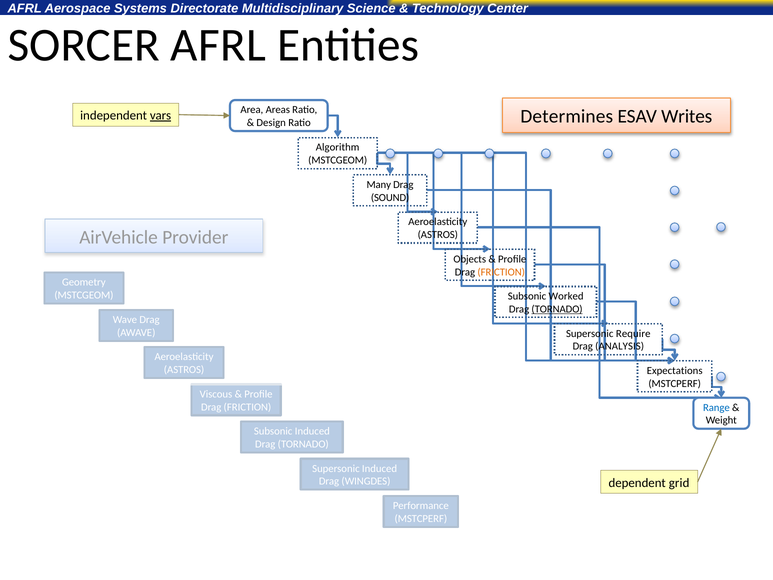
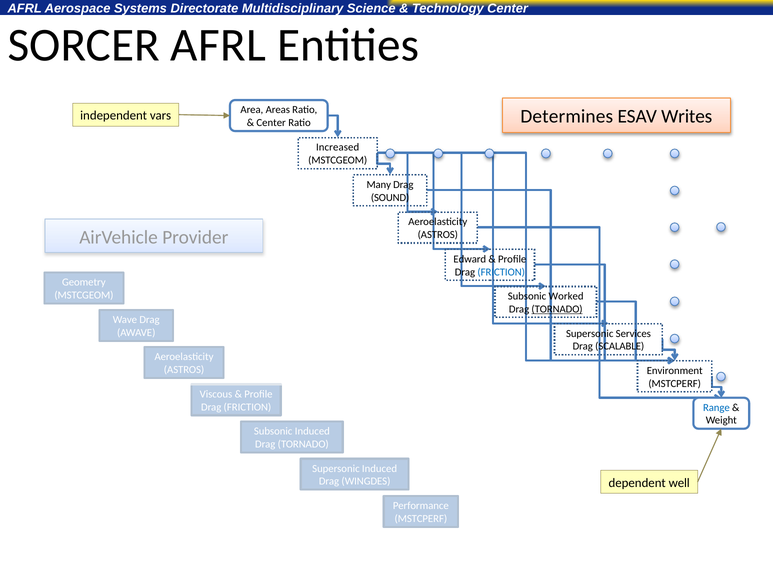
vars underline: present -> none (161, 115)
Design: Design -> Center (271, 123)
Algorithm: Algorithm -> Increased (338, 147)
Objects: Objects -> Edward (470, 259)
FRICTION colour: orange -> blue (501, 272)
Require: Require -> Services (633, 333)
ANALYSIS: ANALYSIS -> SCALABLE (620, 346)
Expectations: Expectations -> Environment (675, 371)
grid: grid -> well (679, 483)
